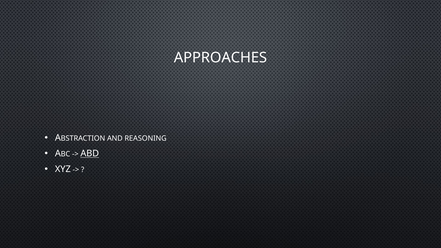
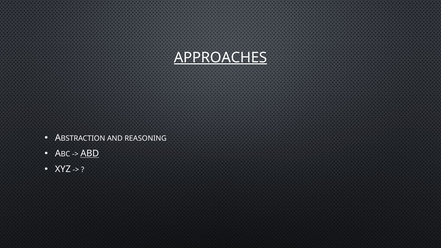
APPROACHES underline: none -> present (220, 58)
